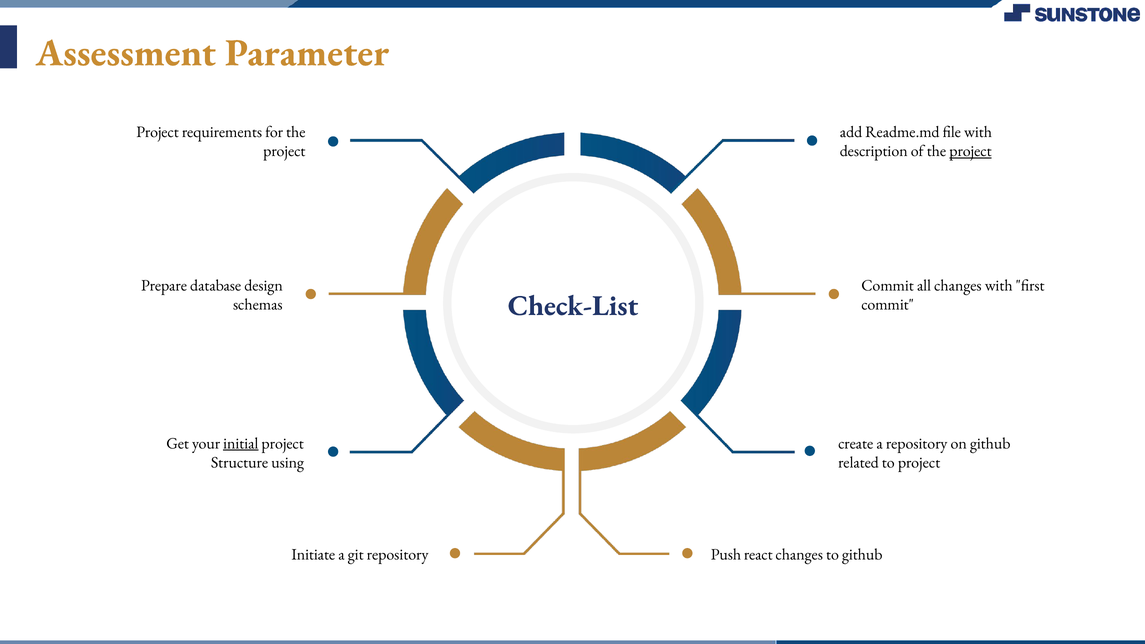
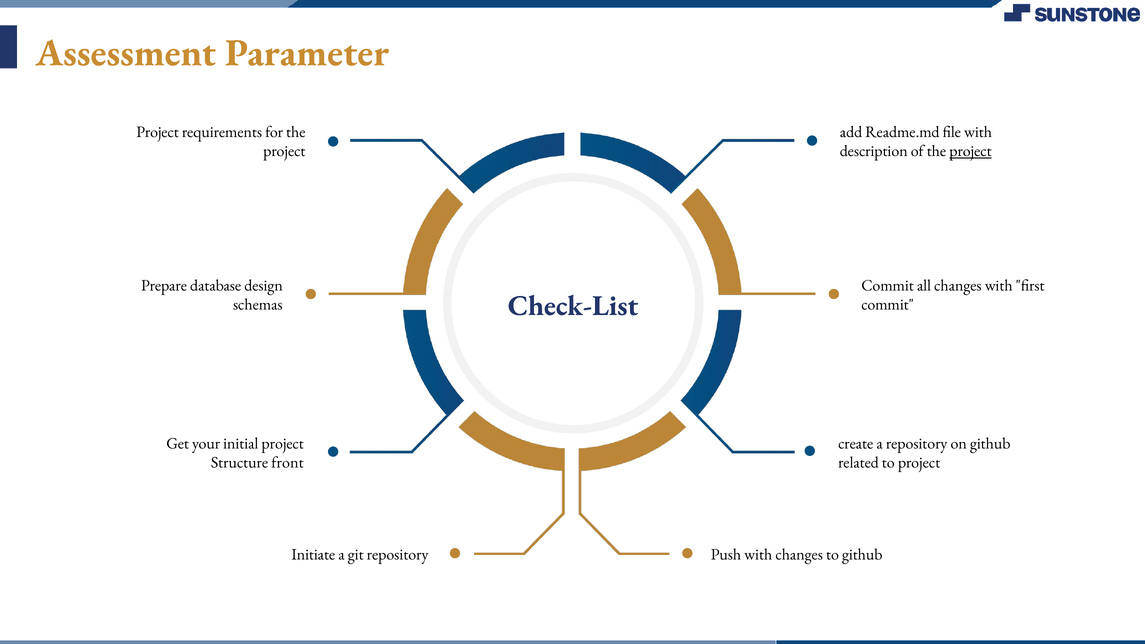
initial underline: present -> none (241, 443)
using: using -> front (288, 463)
Push react: react -> with (758, 554)
